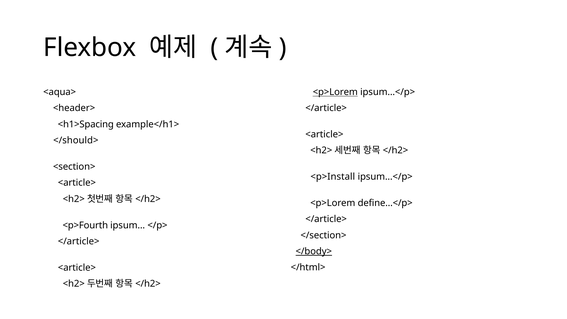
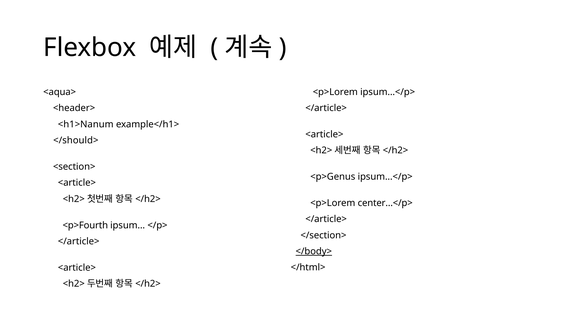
<p>Lorem underline: present -> none (335, 92)
<h1>Spacing: <h1>Spacing -> <h1>Nanum (86, 124)
<p>Install: <p>Install -> <p>Genus (333, 177)
define…</p>: define…</p> -> center…</p> (385, 203)
